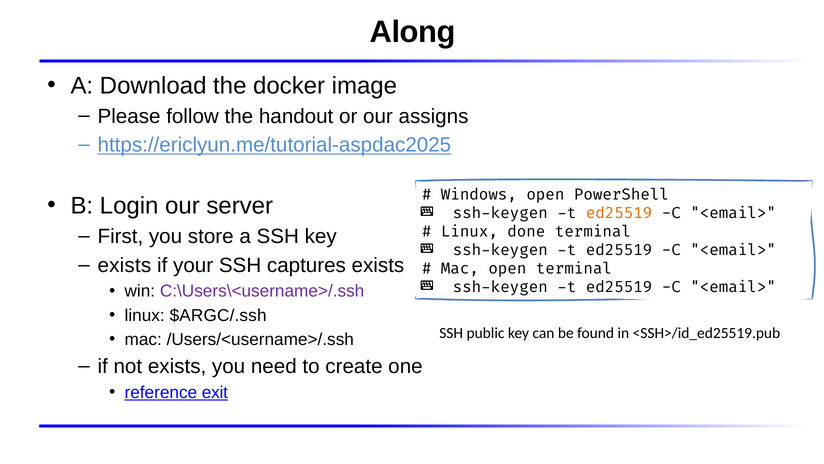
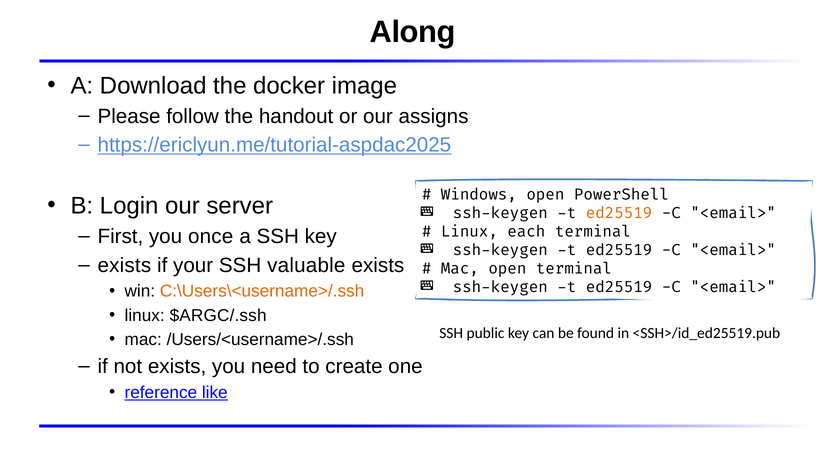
store: store -> once (211, 236)
done: done -> each (526, 231)
captures: captures -> valuable (306, 265)
C:\Users\<username>/.ssh colour: purple -> orange (262, 291)
exit: exit -> like (215, 392)
